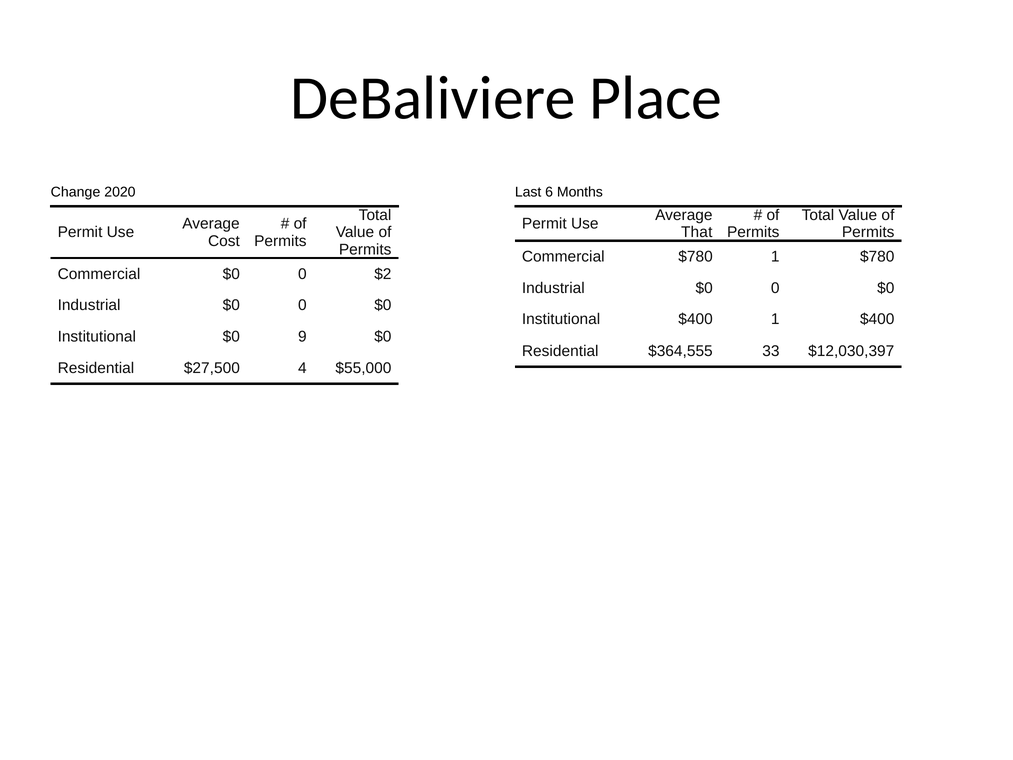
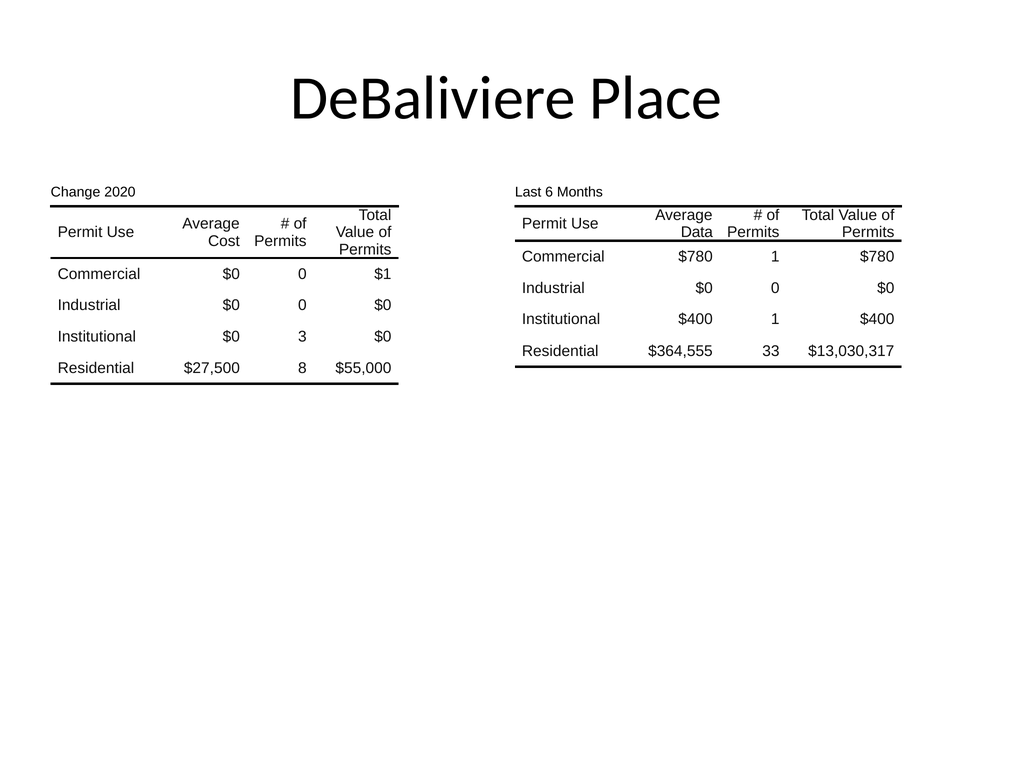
That: That -> Data (697, 232)
$2: $2 -> $1 (383, 274)
9: 9 -> 3 (302, 336)
$12,030,397: $12,030,397 -> $13,030,317 (851, 351)
4: 4 -> 8 (302, 368)
